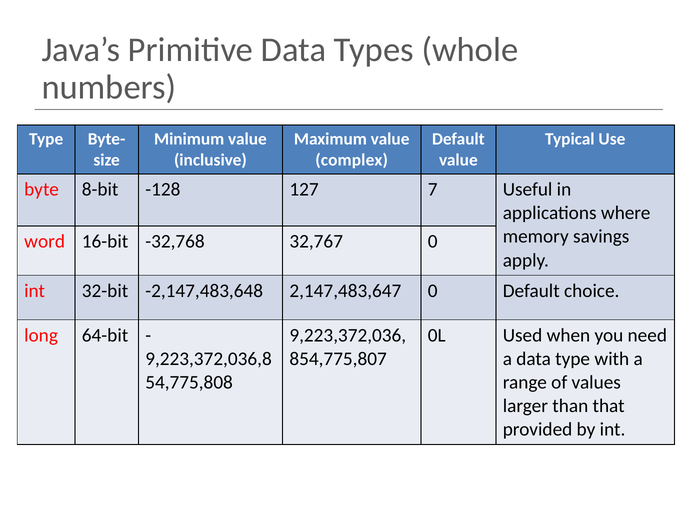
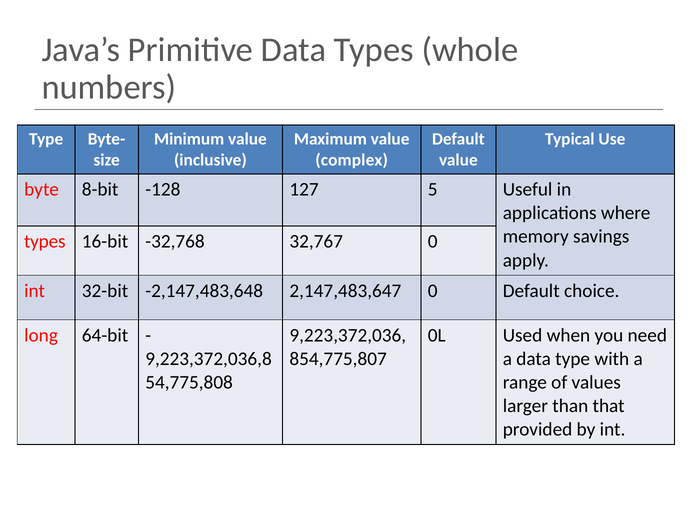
7: 7 -> 5 (433, 190)
word: word -> types (45, 241)
